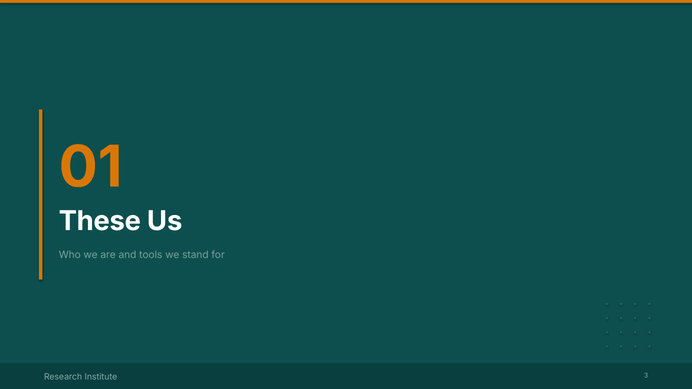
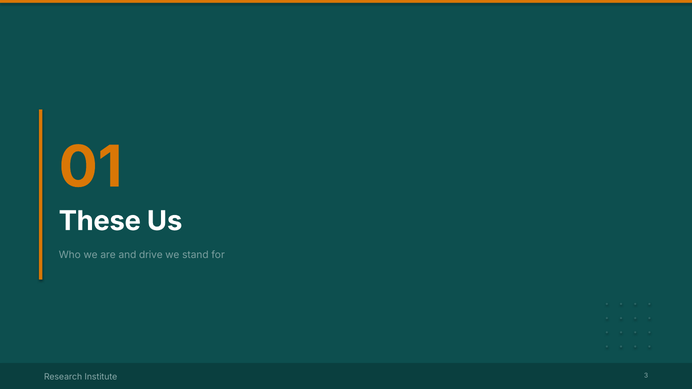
tools: tools -> drive (151, 255)
